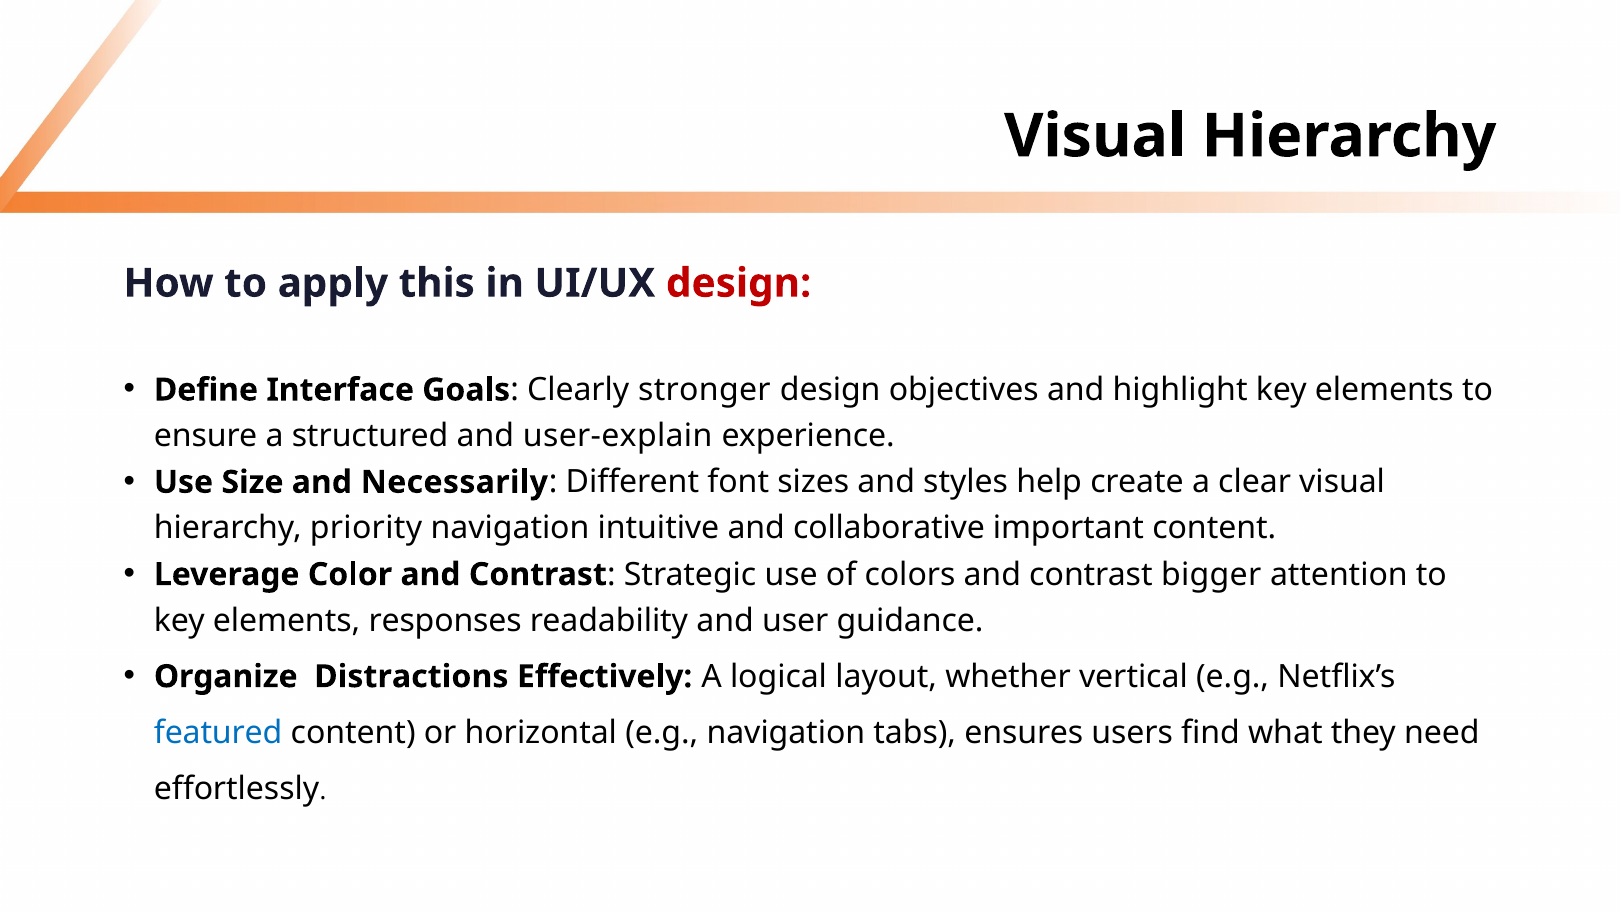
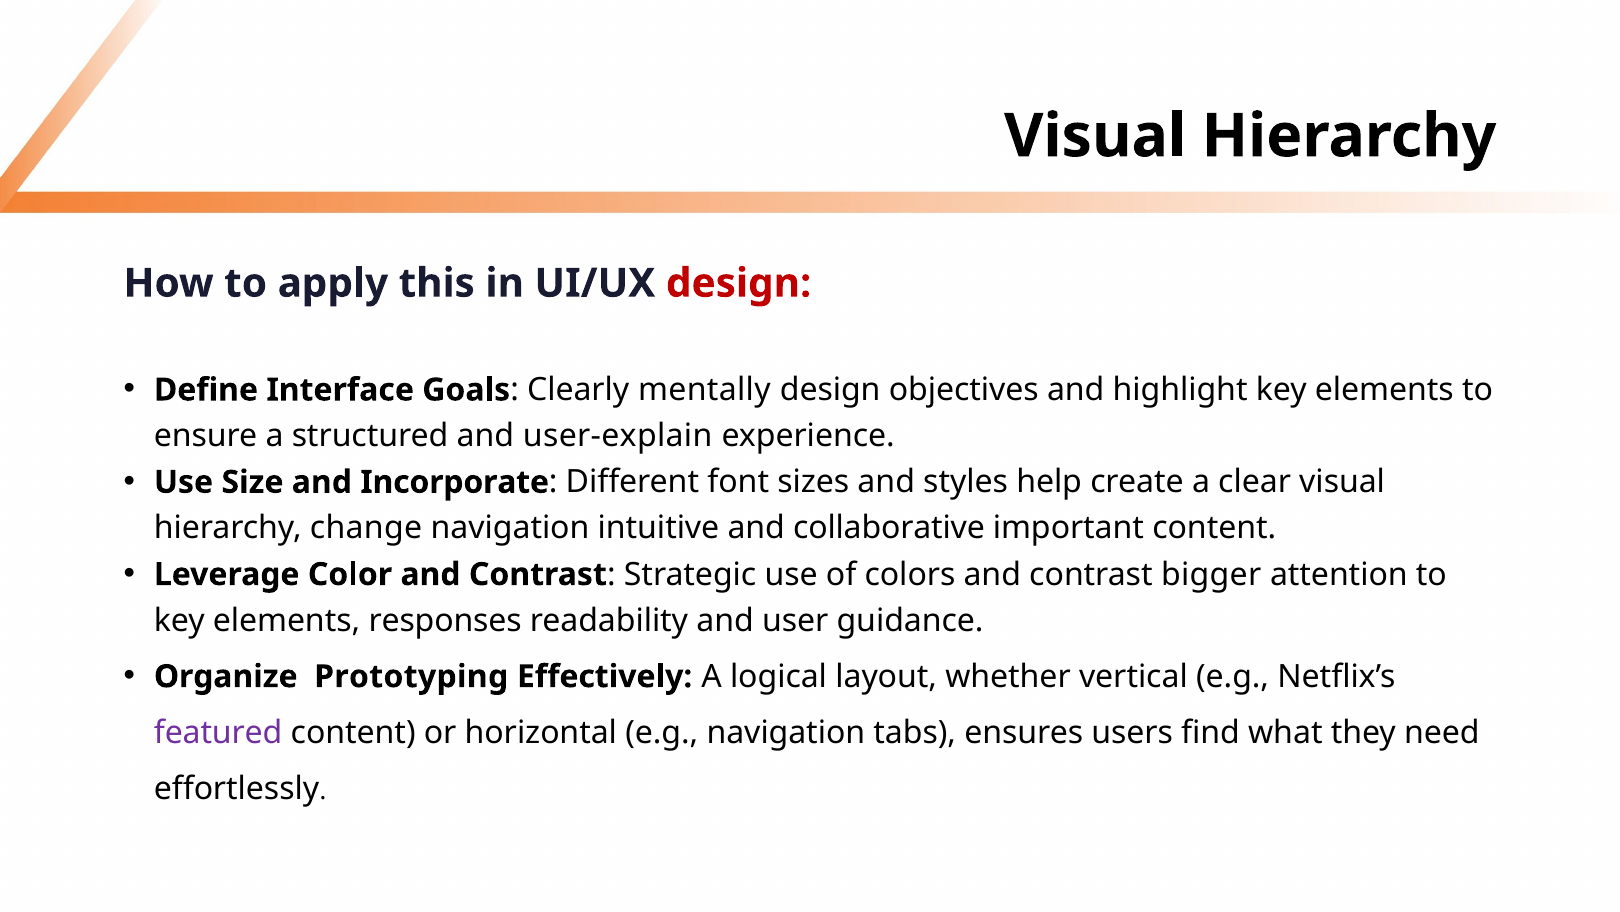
stronger: stronger -> mentally (704, 390)
Necessarily: Necessarily -> Incorporate (455, 482)
priority: priority -> change (366, 528)
Distractions: Distractions -> Prototyping (411, 676)
featured colour: blue -> purple (218, 732)
